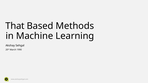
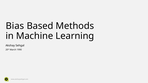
That: That -> Bias (15, 26)
